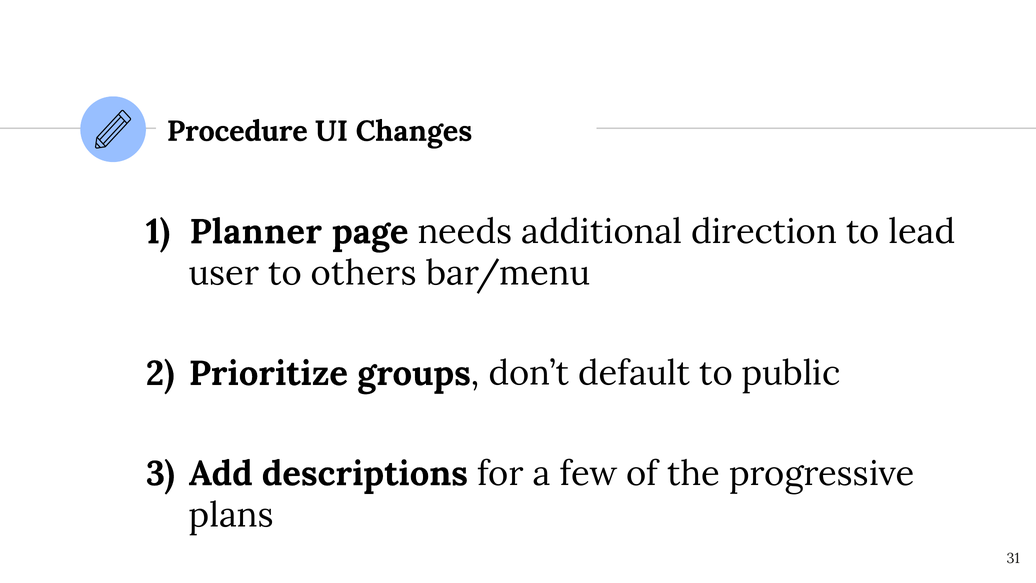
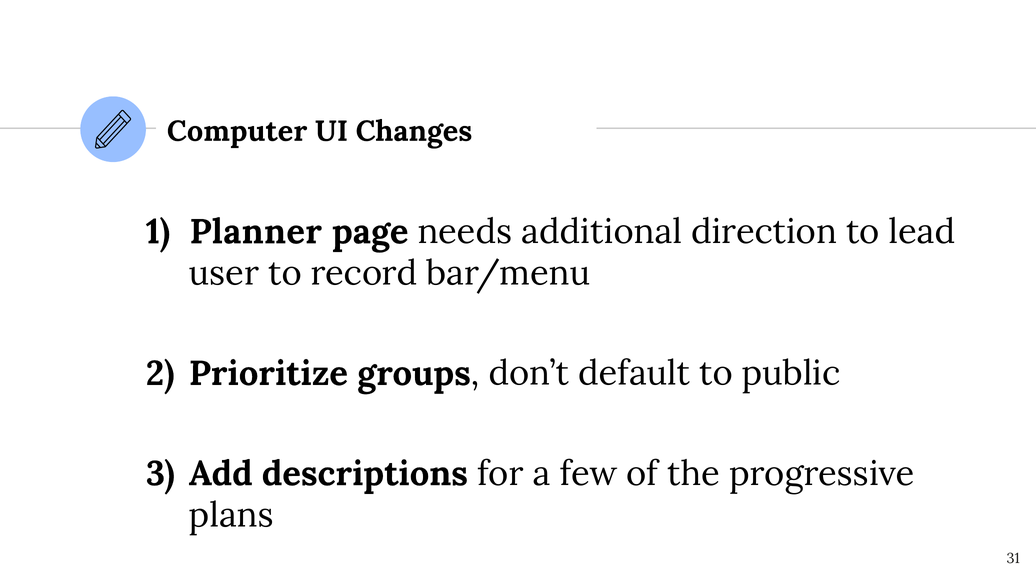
Procedure: Procedure -> Computer (237, 131)
others: others -> record (364, 273)
